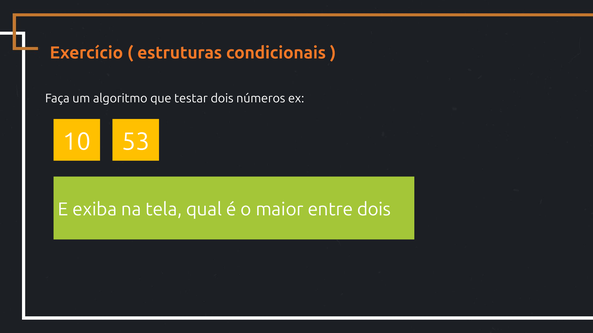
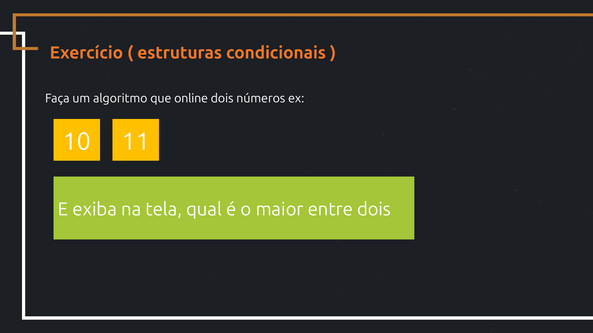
testar: testar -> online (191, 99)
53: 53 -> 11 (136, 142)
